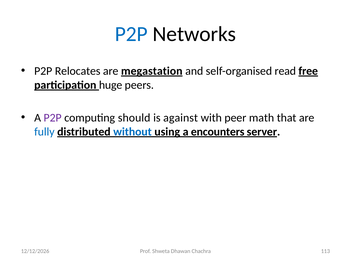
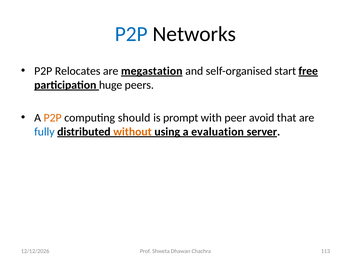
read: read -> start (285, 71)
P2P colour: purple -> orange (53, 118)
against: against -> prompt (181, 118)
math: math -> avoid (262, 118)
without colour: blue -> orange (133, 132)
encounters: encounters -> evaluation (218, 132)
